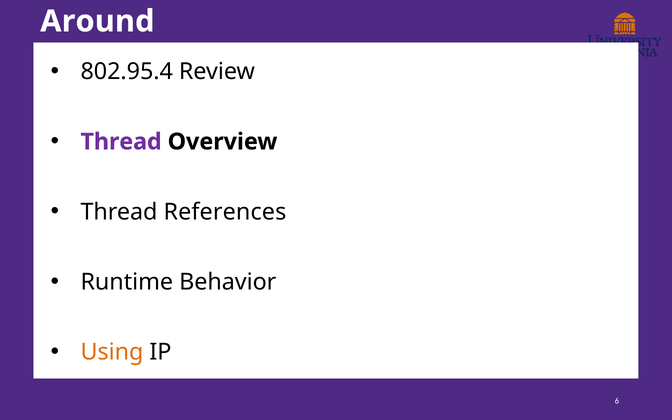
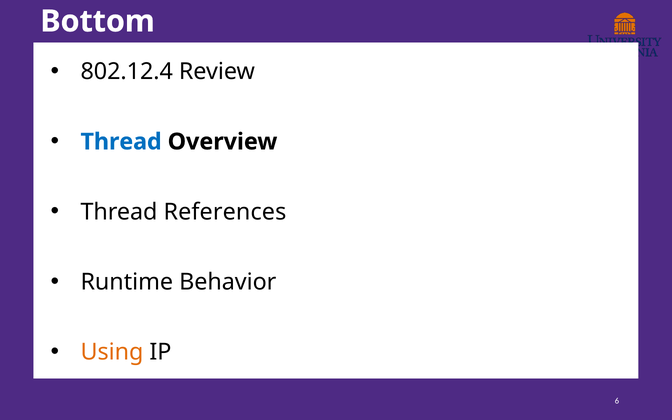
Around: Around -> Bottom (98, 21)
802.95.4: 802.95.4 -> 802.12.4 (127, 72)
Thread colour: purple -> blue (121, 142)
